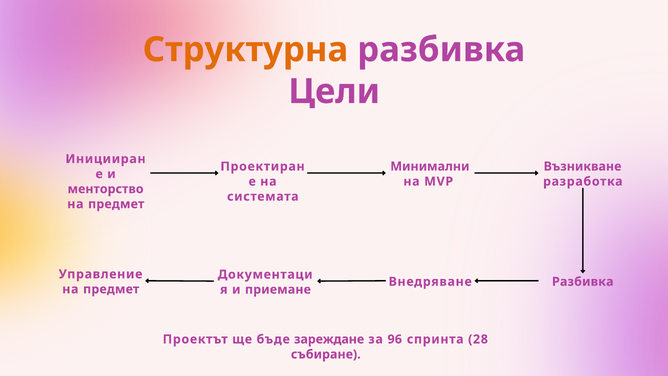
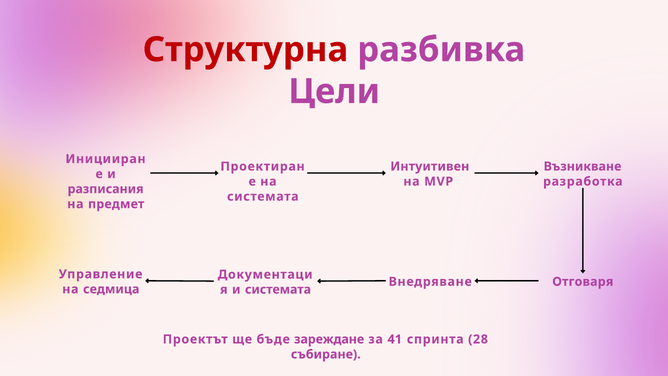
Структурна colour: orange -> red (245, 50)
Минимални: Минимални -> Интуитивен (430, 166)
менторство: менторство -> разписания (106, 189)
Разбивка: Разбивка -> Отговаря (583, 282)
предмет: предмет -> седмица (111, 289)
и приемане: приемане -> системата (278, 289)
96: 96 -> 41 (395, 339)
